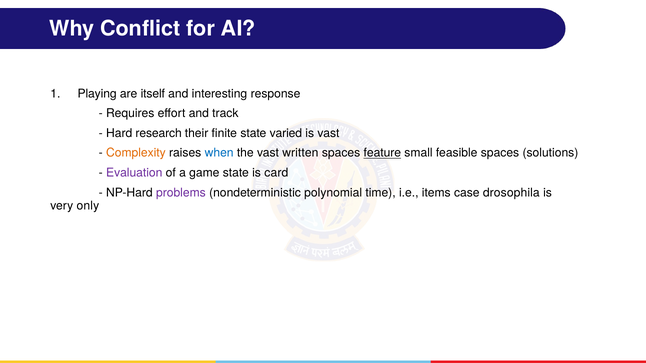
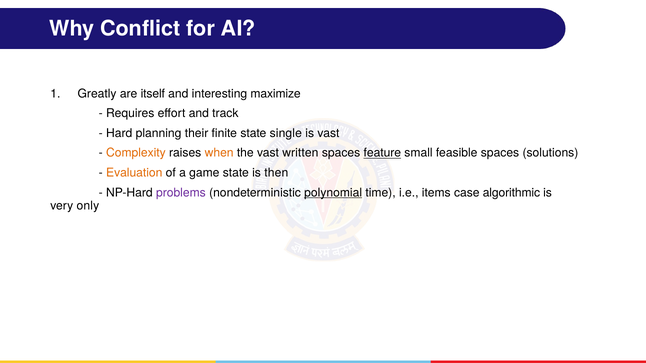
Playing: Playing -> Greatly (97, 94)
response: response -> maximize (276, 94)
research: research -> planning (159, 133)
varied: varied -> single (286, 133)
when colour: blue -> orange (219, 153)
Evaluation colour: purple -> orange (134, 173)
card: card -> then (276, 173)
polynomial underline: none -> present (333, 193)
drosophila: drosophila -> algorithmic (511, 193)
